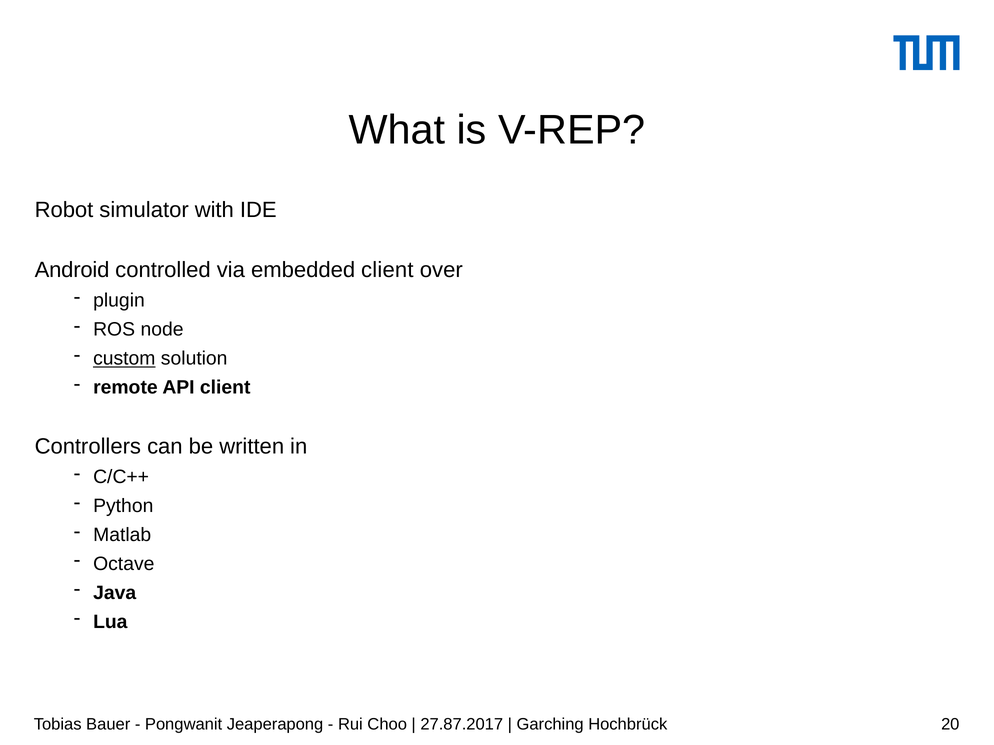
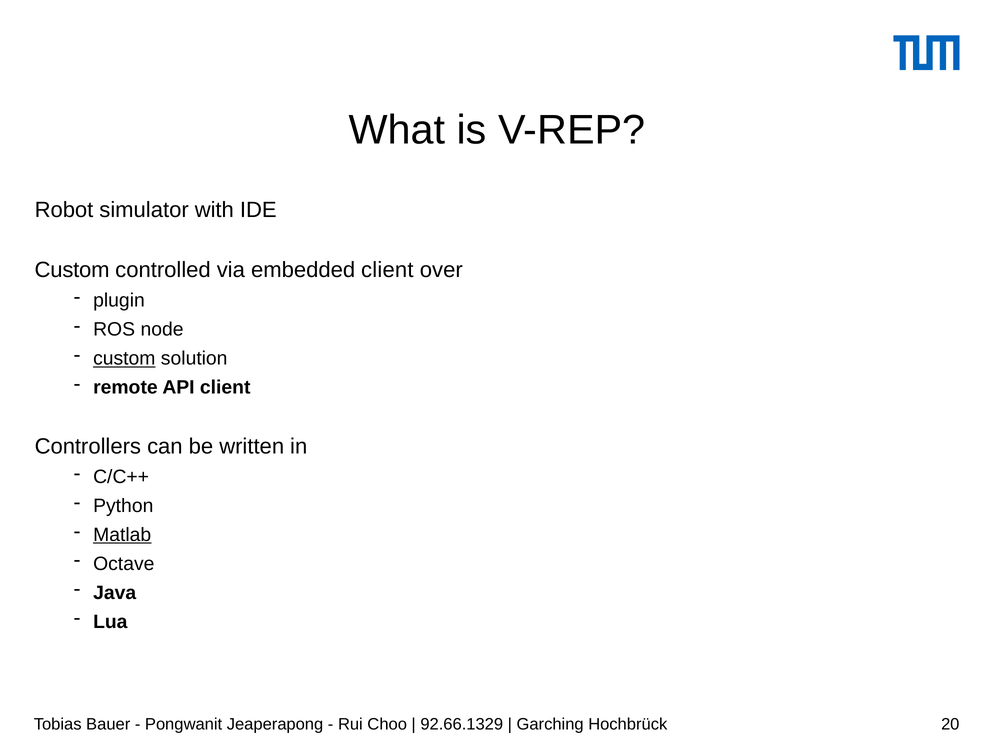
Android: Android -> Custom (72, 270)
Matlab underline: none -> present (122, 535)
27.87.2017: 27.87.2017 -> 92.66.1329 (462, 725)
